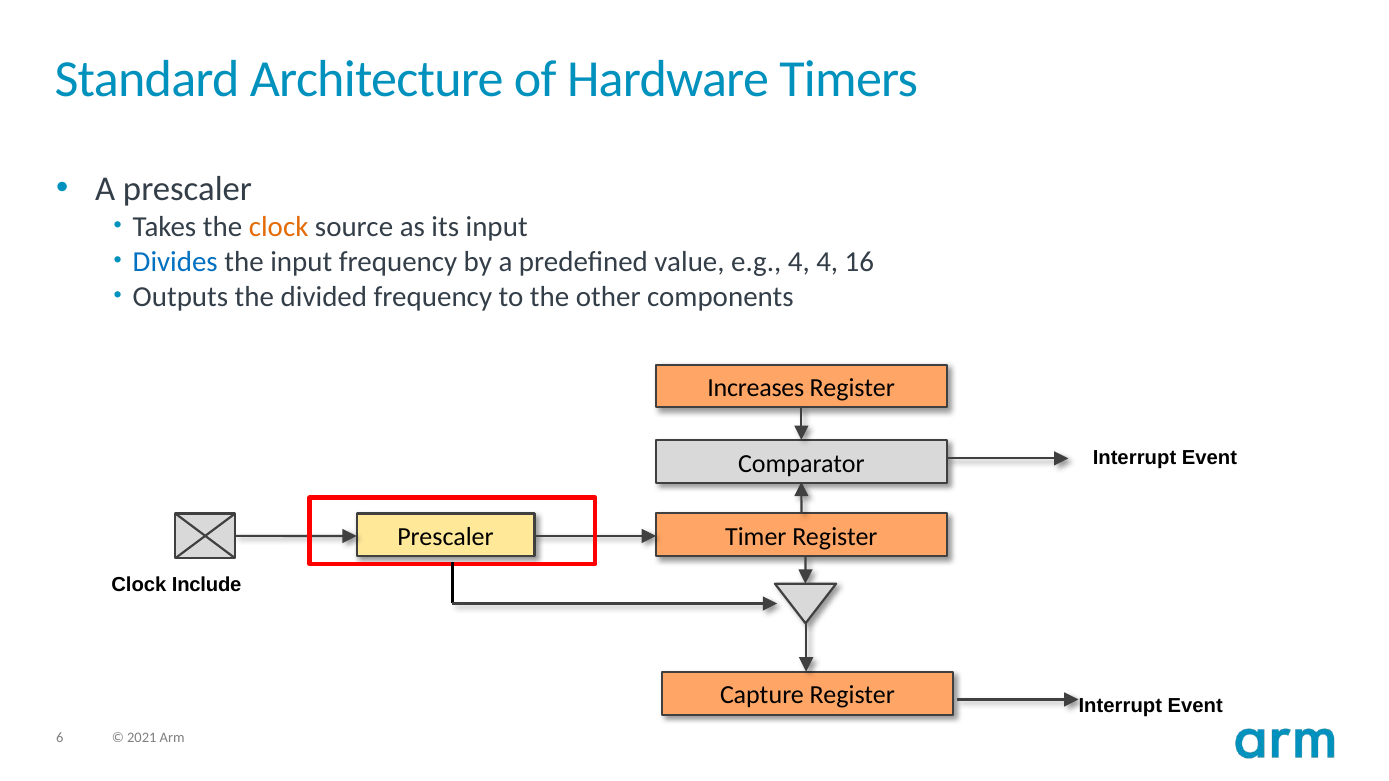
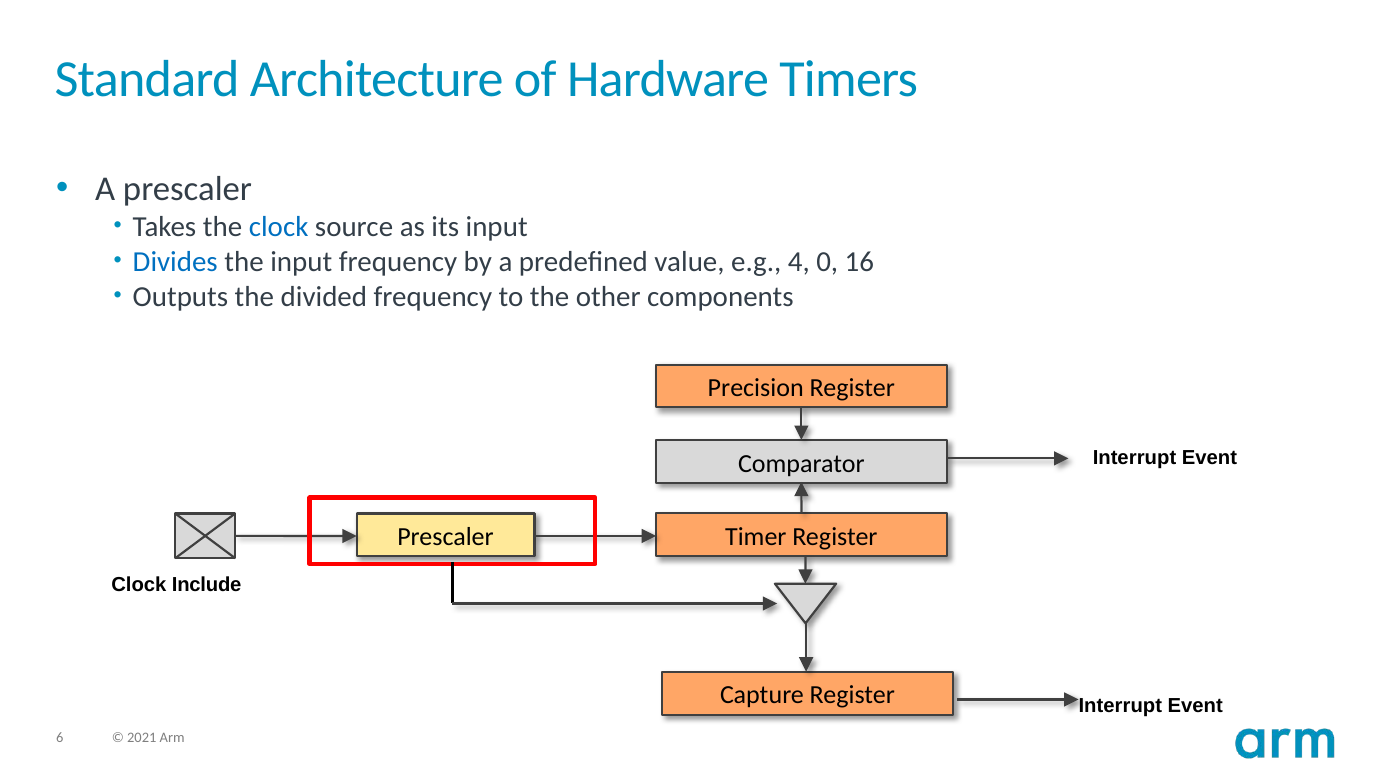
clock colour: orange -> blue (279, 227)
4 4: 4 -> 0 (827, 262)
Increases: Increases -> Precision (756, 388)
